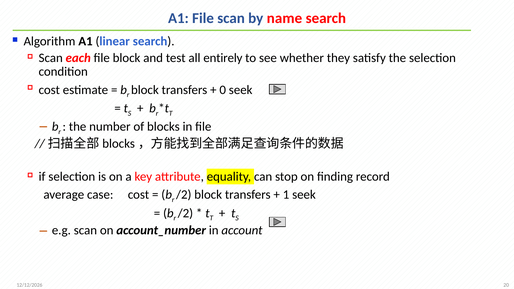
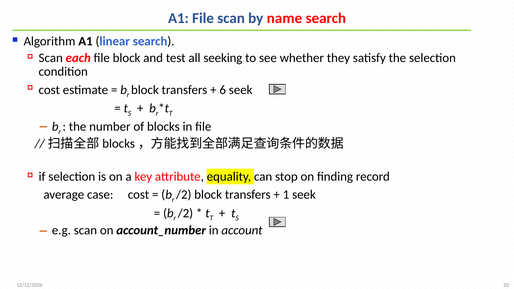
entirely: entirely -> seeking (223, 58)
0: 0 -> 6 (223, 90)
